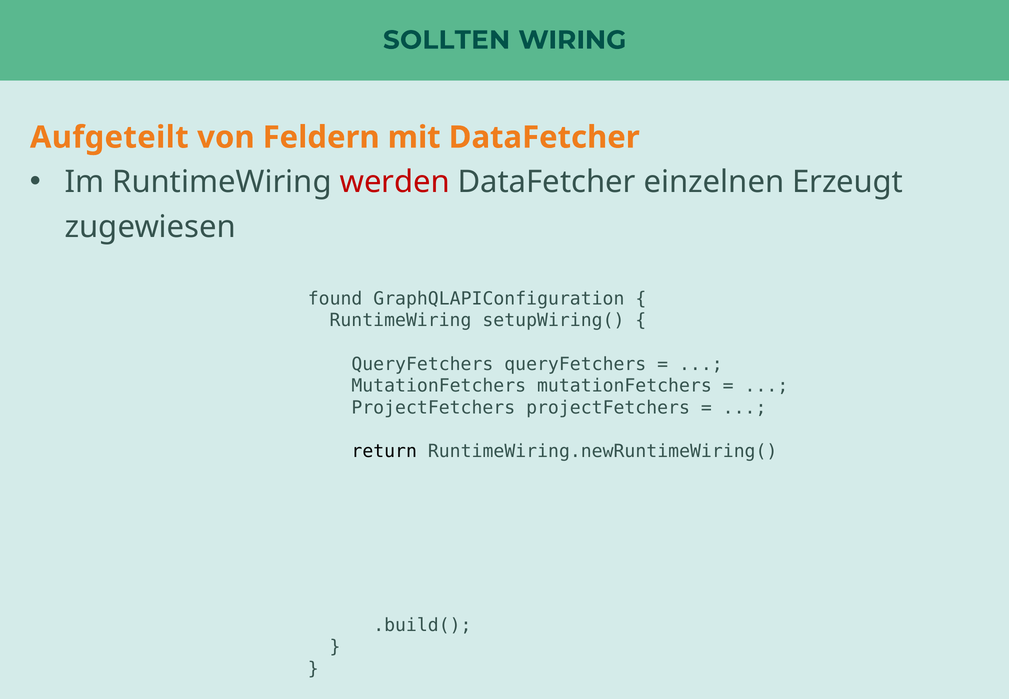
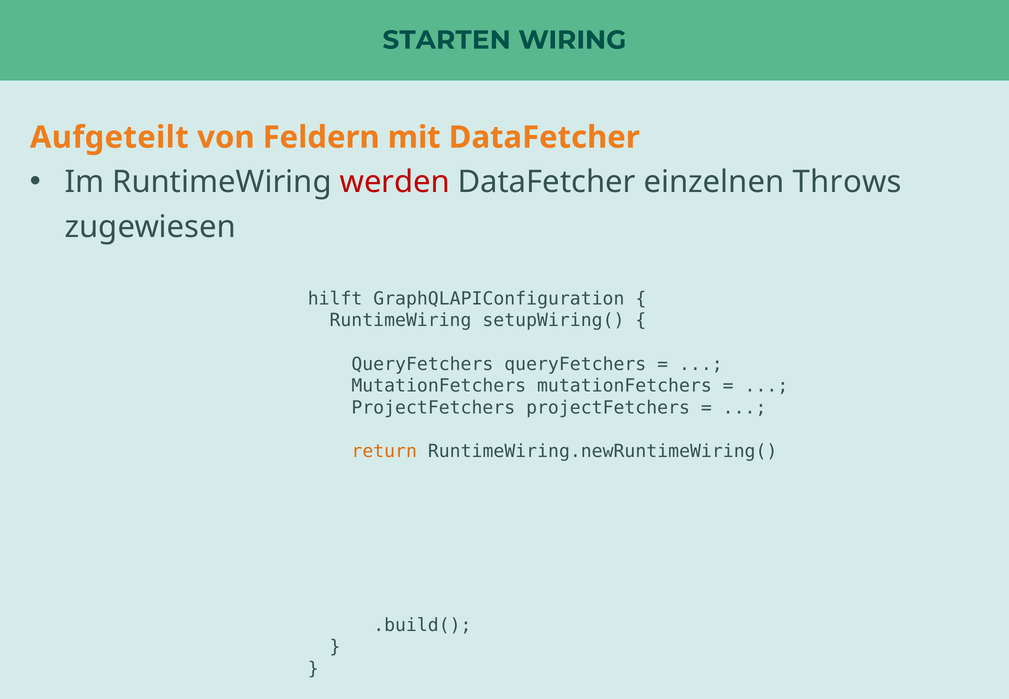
SOLLTEN: SOLLTEN -> STARTEN (447, 40)
Erzeugt: Erzeugt -> Throws (847, 182)
found: found -> hilft (335, 299)
return colour: black -> orange (384, 451)
